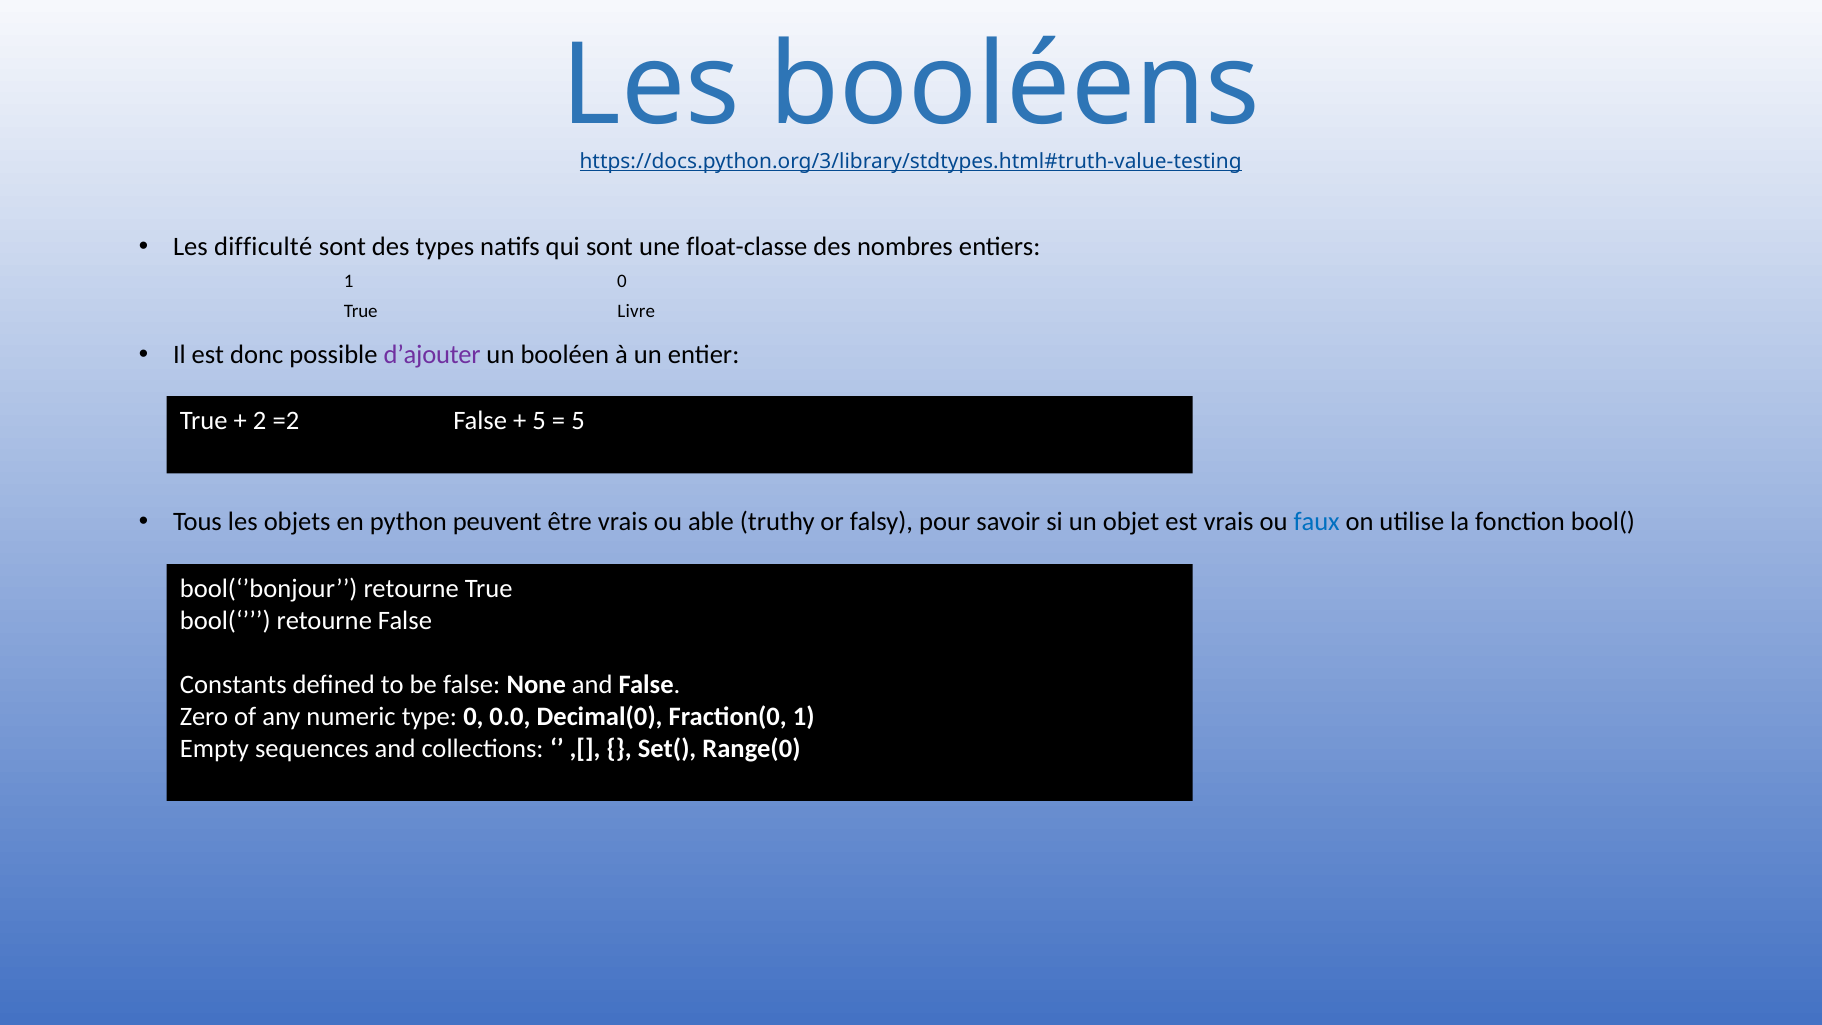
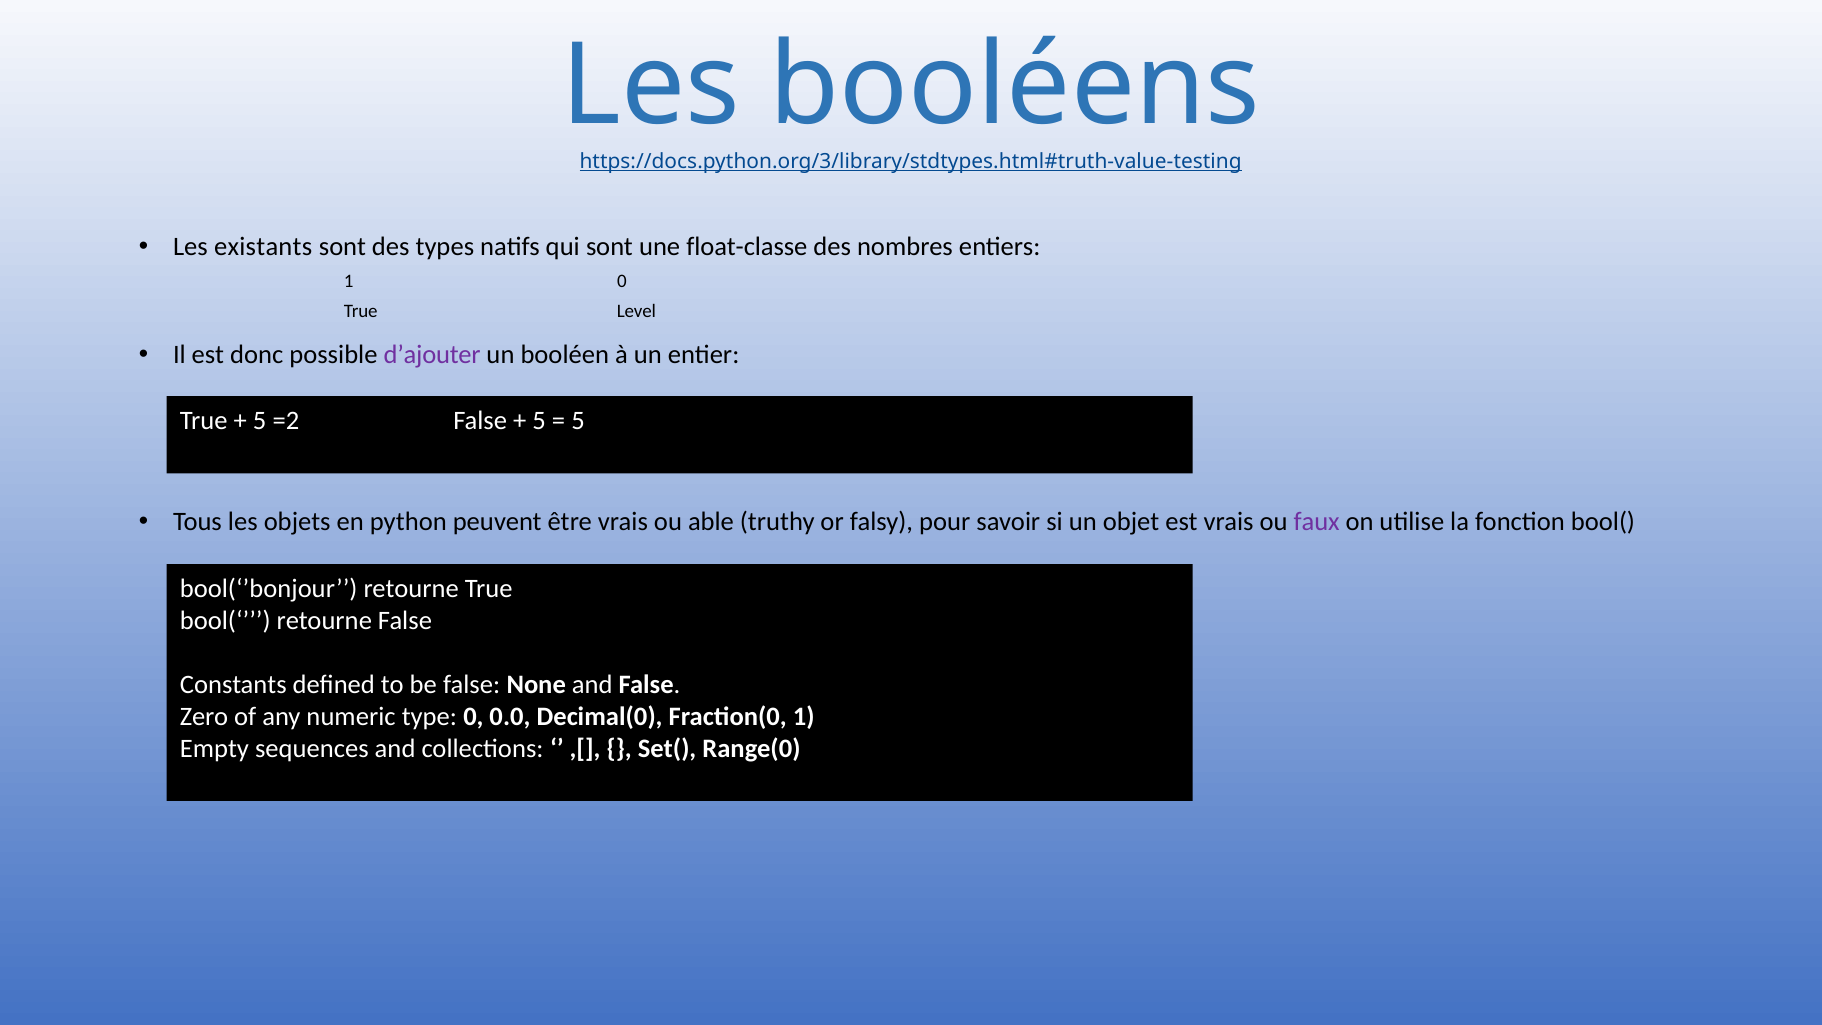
difficulté: difficulté -> existants (263, 247)
Livre: Livre -> Level (636, 311)
2: 2 -> 5 (260, 421)
faux colour: blue -> purple (1317, 522)
